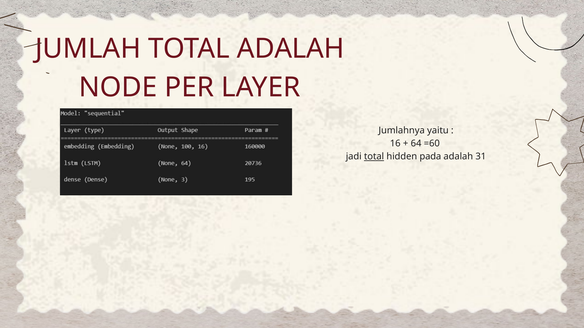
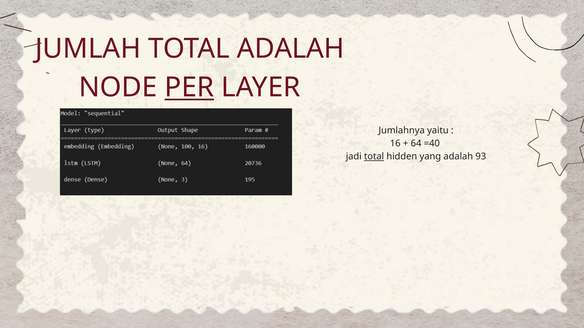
PER underline: none -> present (189, 88)
=60: =60 -> =40 (432, 144)
pada: pada -> yang (430, 157)
31: 31 -> 93 (481, 157)
